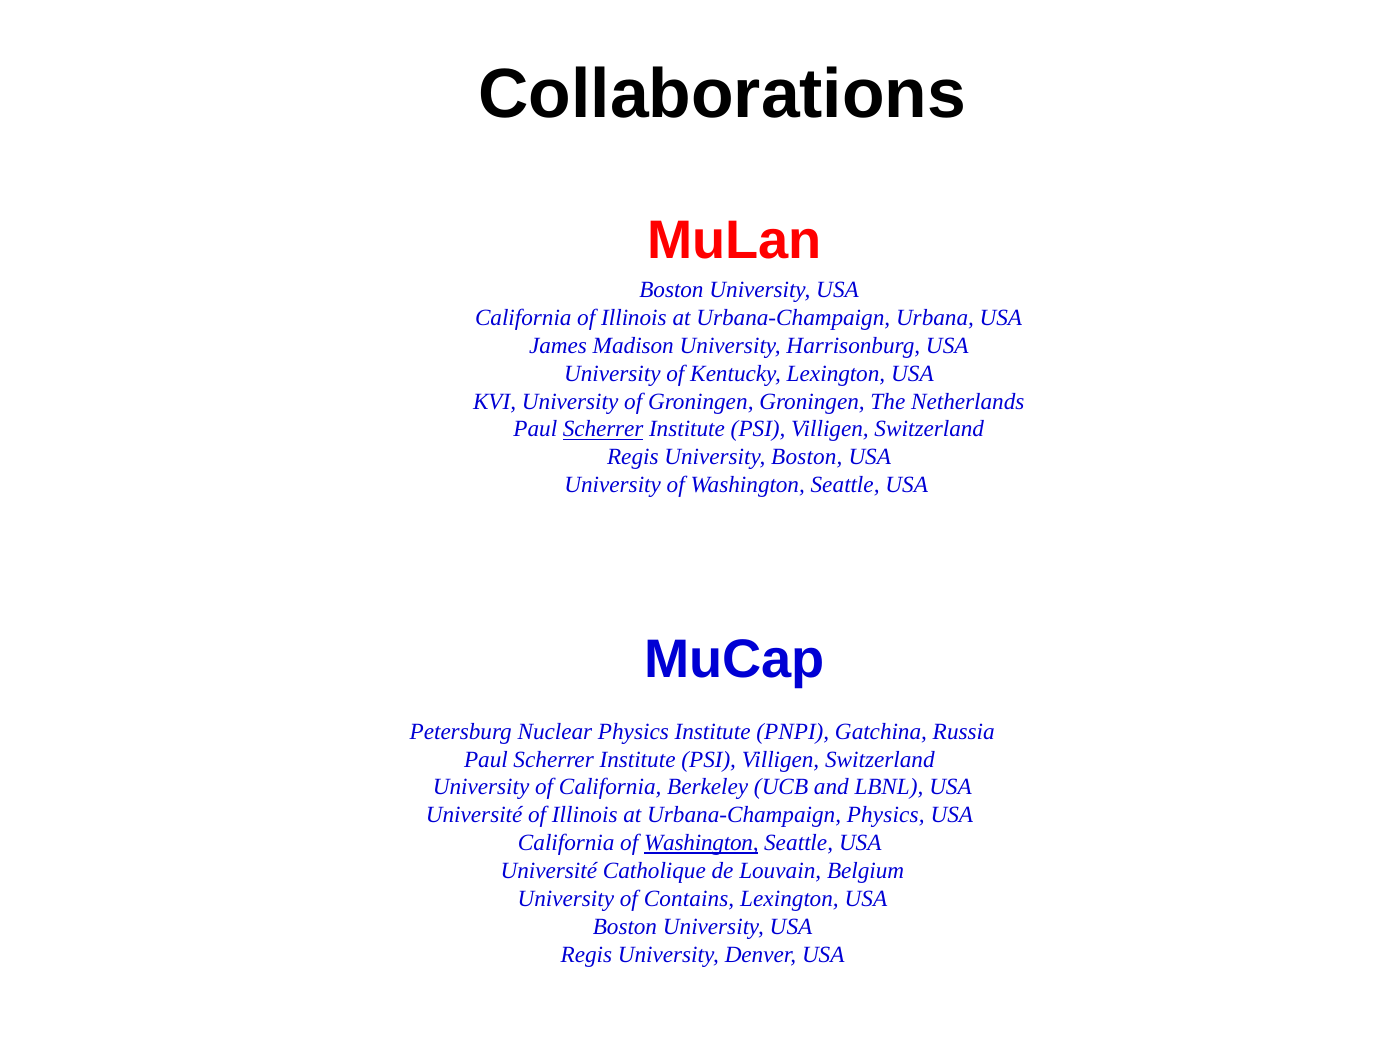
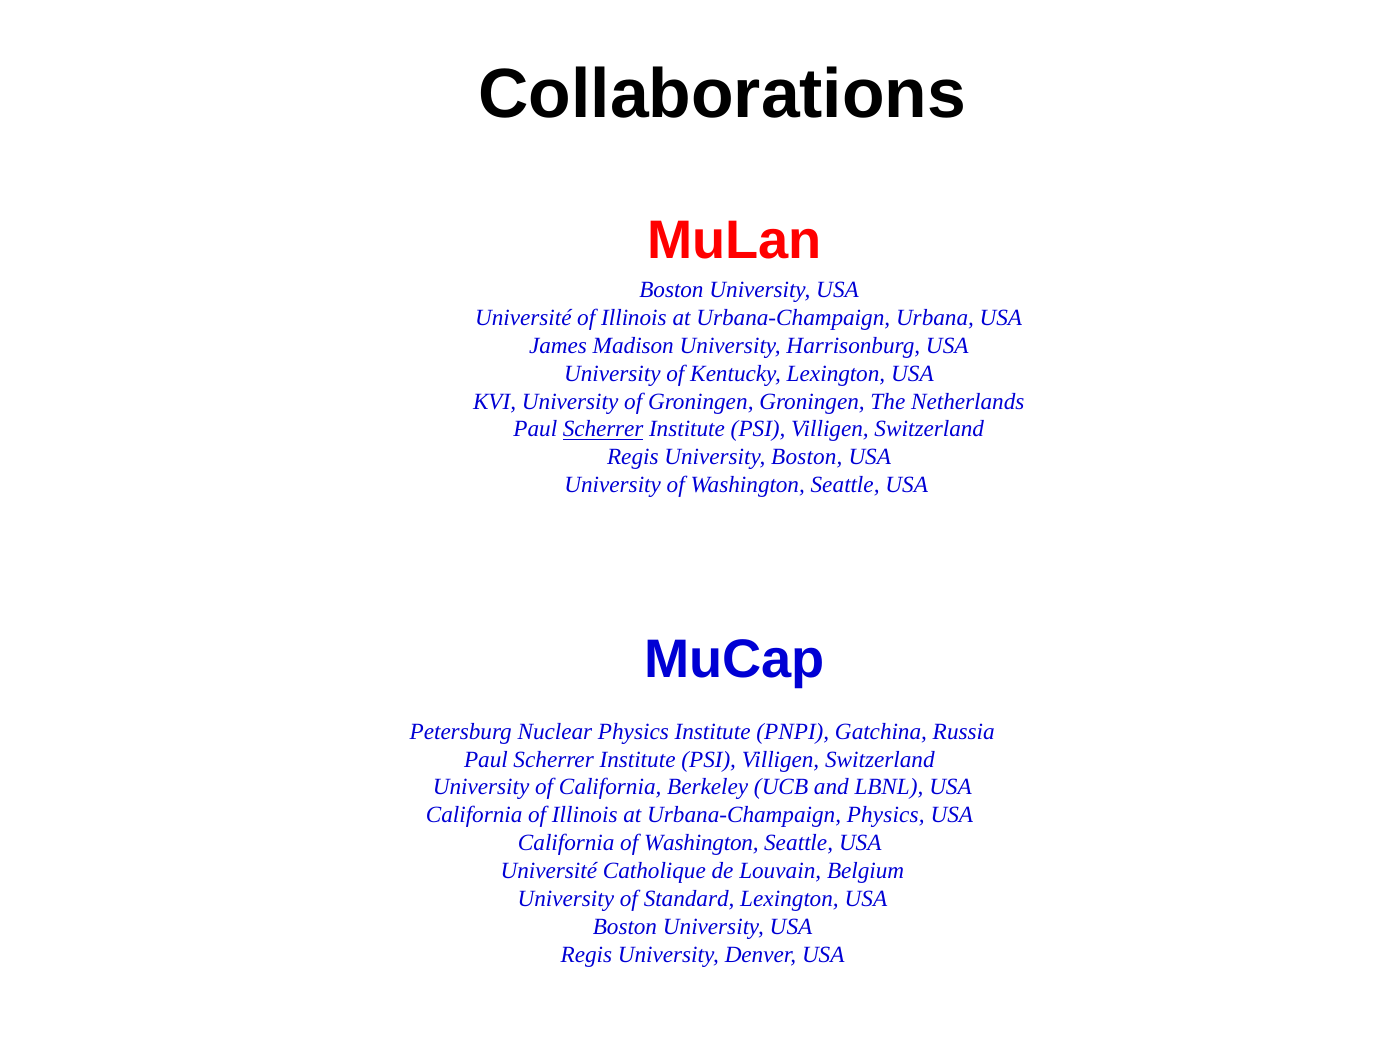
California: California -> Université (523, 318)
Université: Université -> California (474, 815)
Washington underline: present -> none (701, 843)
Contains: Contains -> Standard (689, 898)
